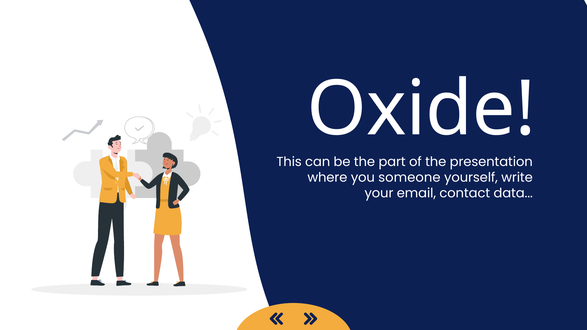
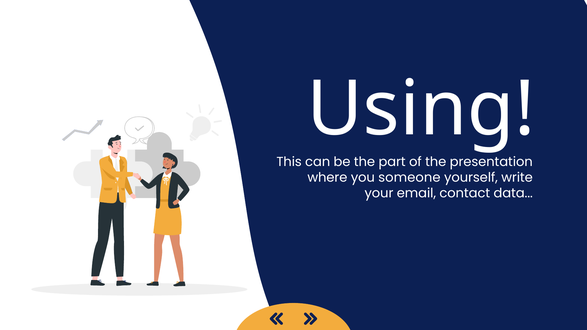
Oxide: Oxide -> Using (421, 109)
